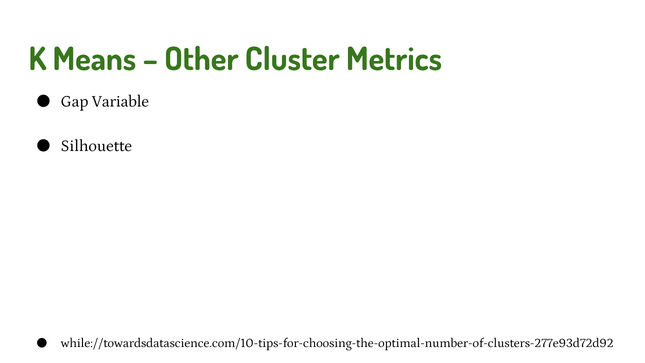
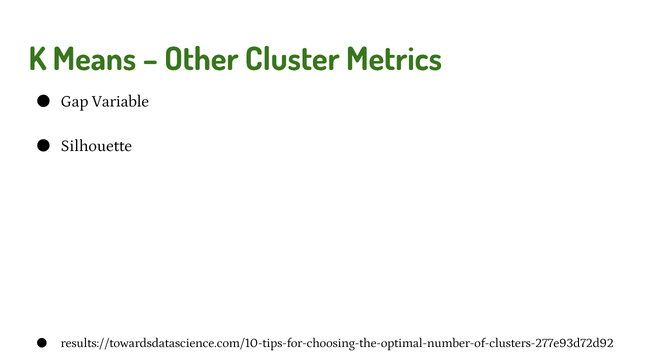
while://towardsdatascience.com/10-tips-for-choosing-the-optimal-number-of-clusters-277e93d72d92: while://towardsdatascience.com/10-tips-for-choosing-the-optimal-number-of-clusters-277e93d72d92 -> results://towardsdatascience.com/10-tips-for-choosing-the-optimal-number-of-clusters-277e93d72d92 (337, 343)
